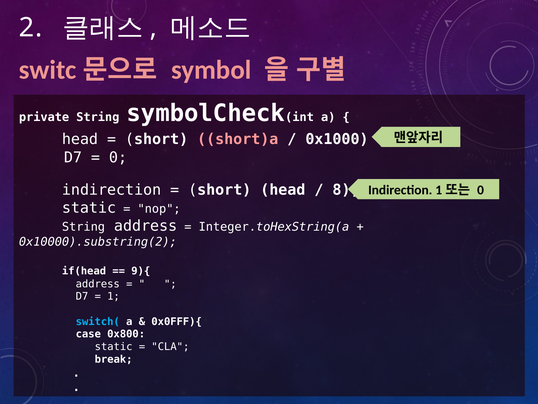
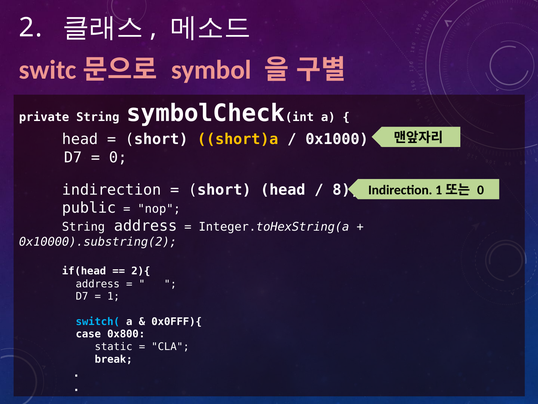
short)a colour: pink -> yellow (238, 139)
static: static -> public (89, 208)
9){: 9){ -> 2){ (141, 271)
